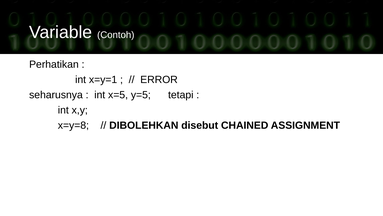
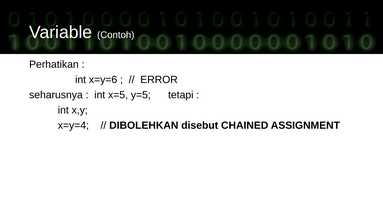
x=y=1: x=y=1 -> x=y=6 (103, 79)
x=y=8: x=y=8 -> x=y=4 (73, 125)
